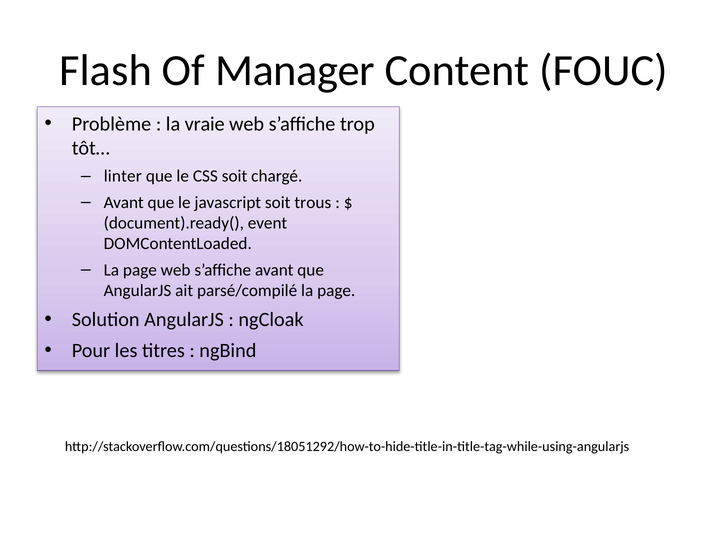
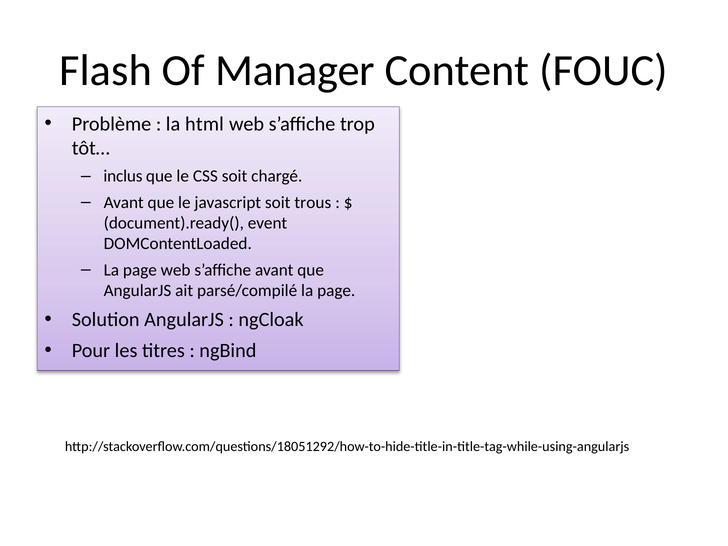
vraie: vraie -> html (204, 124)
linter: linter -> inclus (123, 176)
